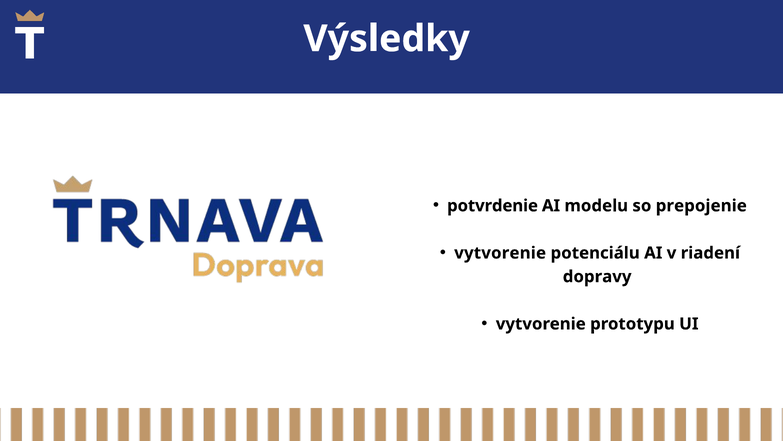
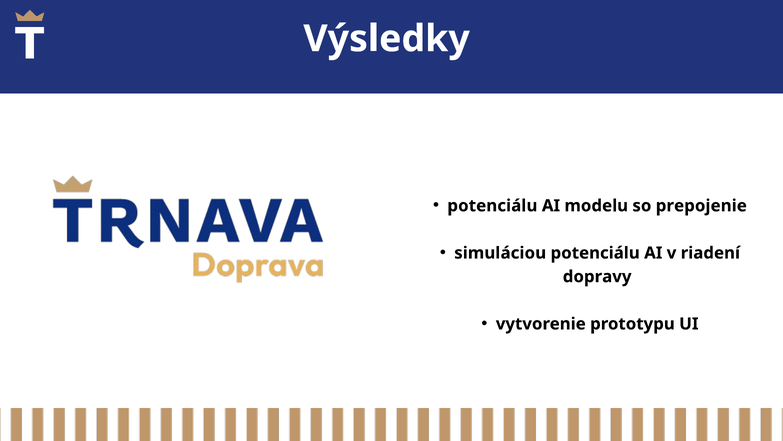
potvrdenie: potvrdenie -> potenciálu (492, 206)
vytvorenie: vytvorenie -> simuláciou (500, 253)
